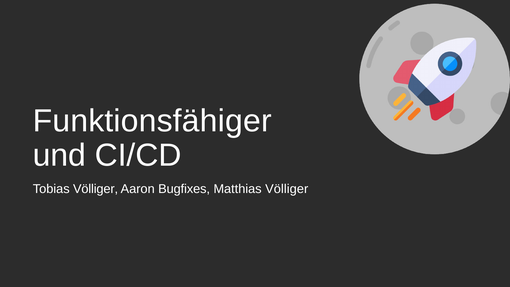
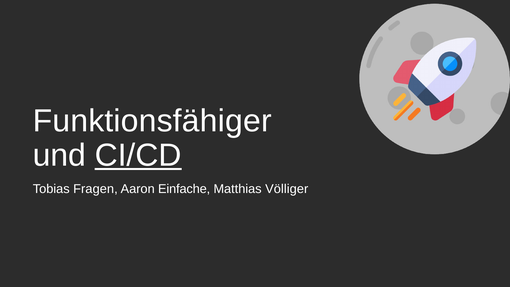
CI/CD underline: none -> present (138, 155)
Tobias Völliger: Völliger -> Fragen (95, 189)
Bugfixes: Bugfixes -> Einfache (184, 189)
